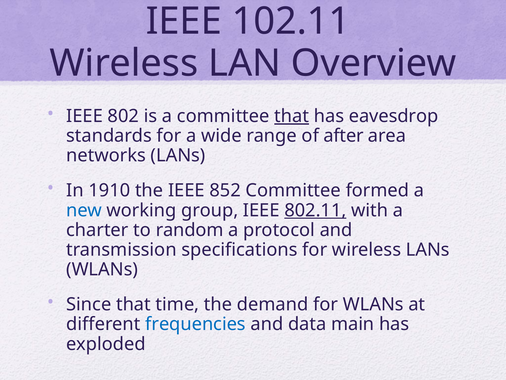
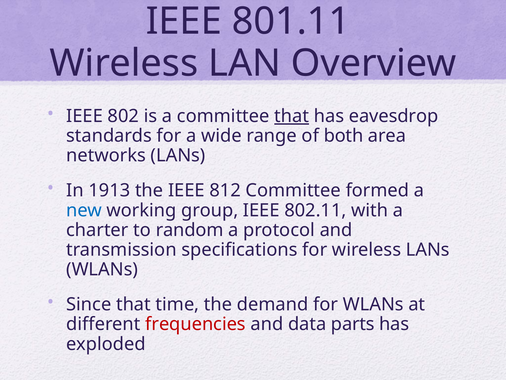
102.11: 102.11 -> 801.11 (291, 21)
after: after -> both (344, 136)
1910: 1910 -> 1913 (109, 190)
852: 852 -> 812 (225, 190)
802.11 underline: present -> none (315, 210)
frequencies colour: blue -> red (195, 324)
main: main -> parts (353, 324)
